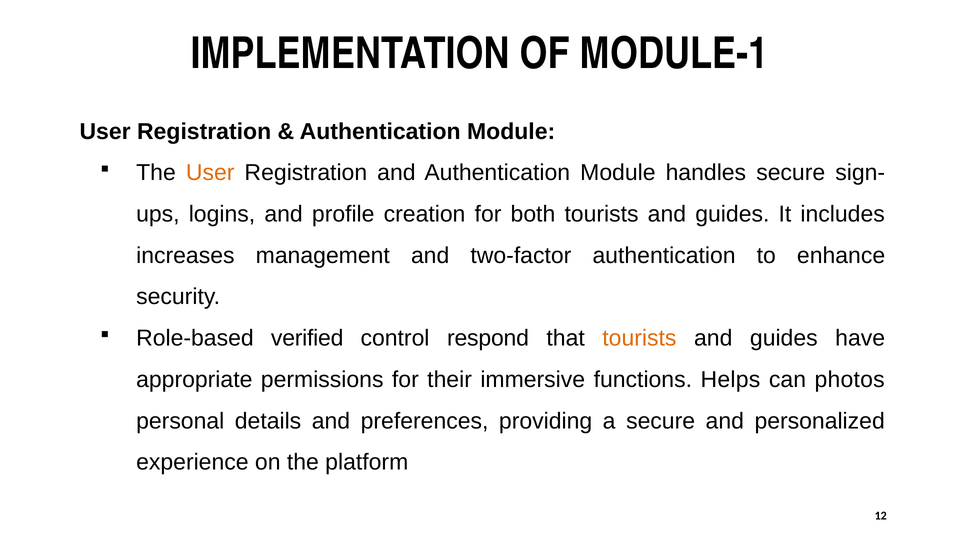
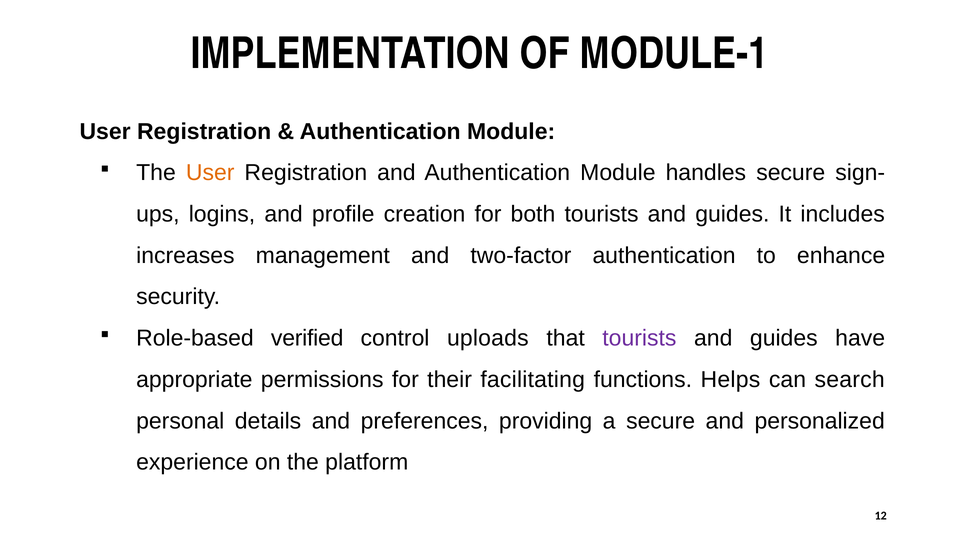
respond: respond -> uploads (488, 338)
tourists colour: orange -> purple (639, 338)
immersive: immersive -> facilitating (533, 380)
photos: photos -> search (850, 380)
